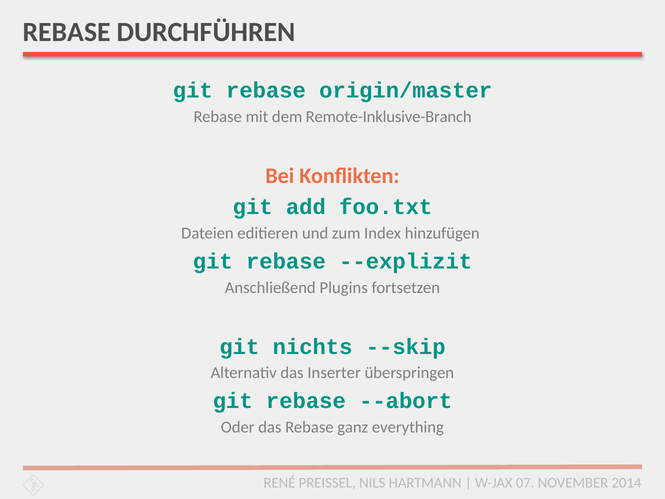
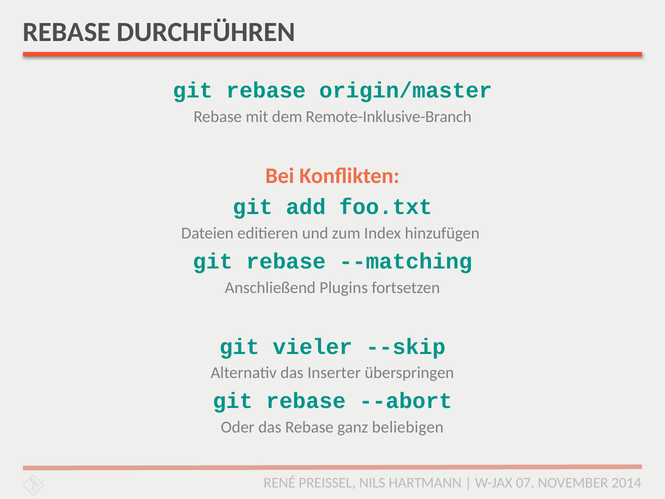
--explizit: --explizit -> --matching (406, 261)
nichts: nichts -> vieler (313, 347)
everything: everything -> beliebigen (408, 427)
